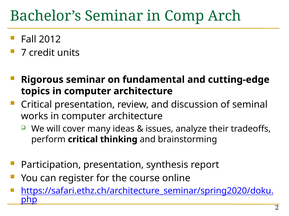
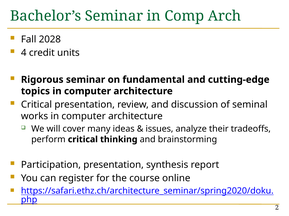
2012: 2012 -> 2028 (50, 39)
7: 7 -> 4 (24, 53)
